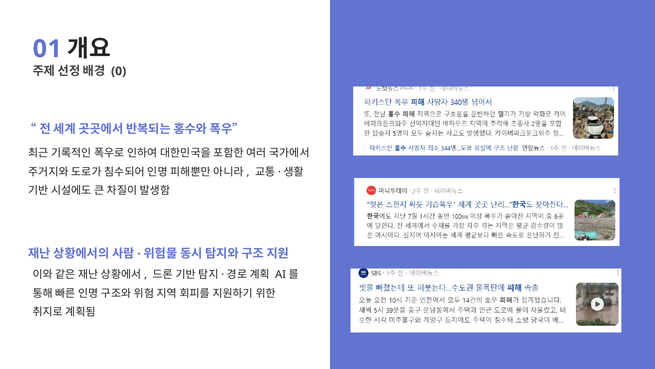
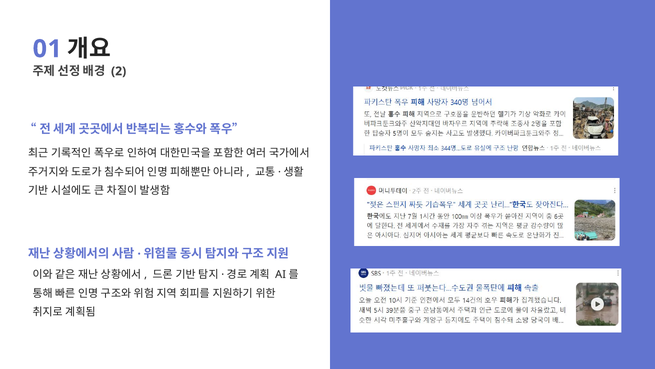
0: 0 -> 2 (119, 71)
